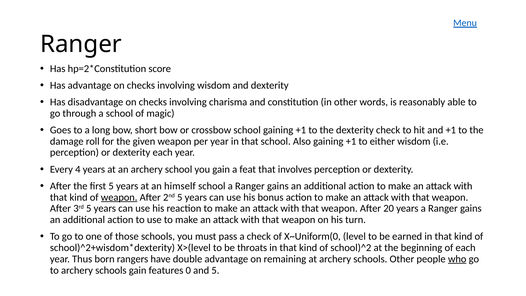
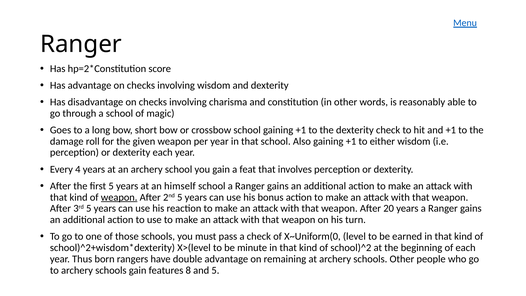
throats: throats -> minute (252, 248)
who underline: present -> none (457, 259)
0: 0 -> 8 (188, 270)
